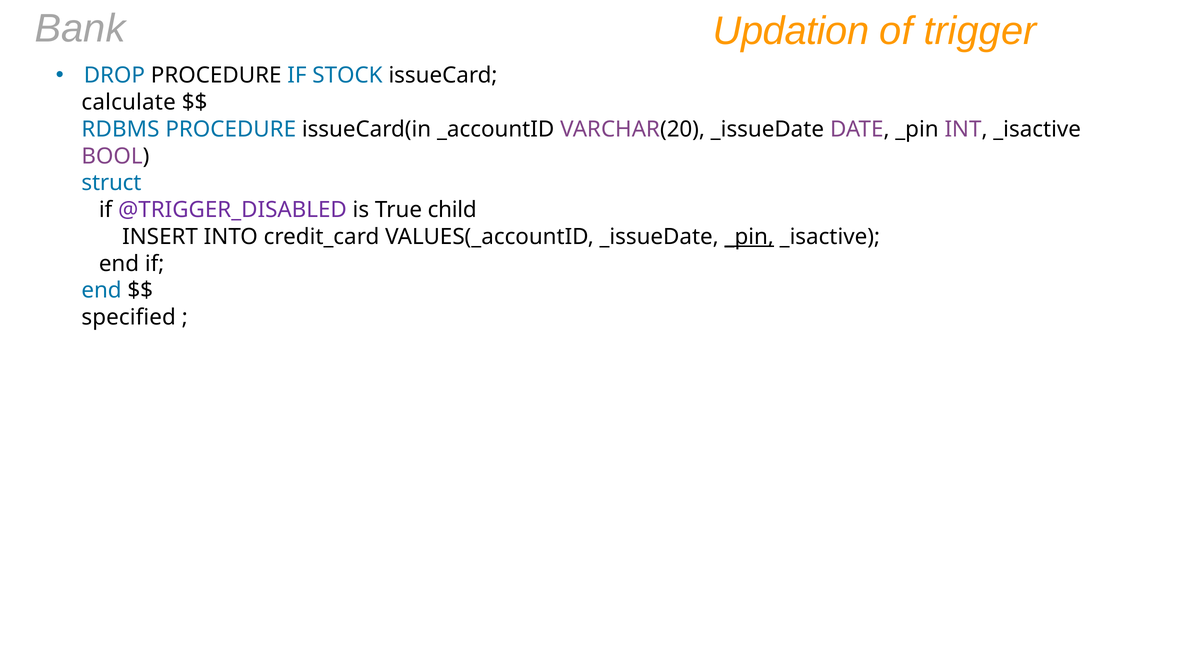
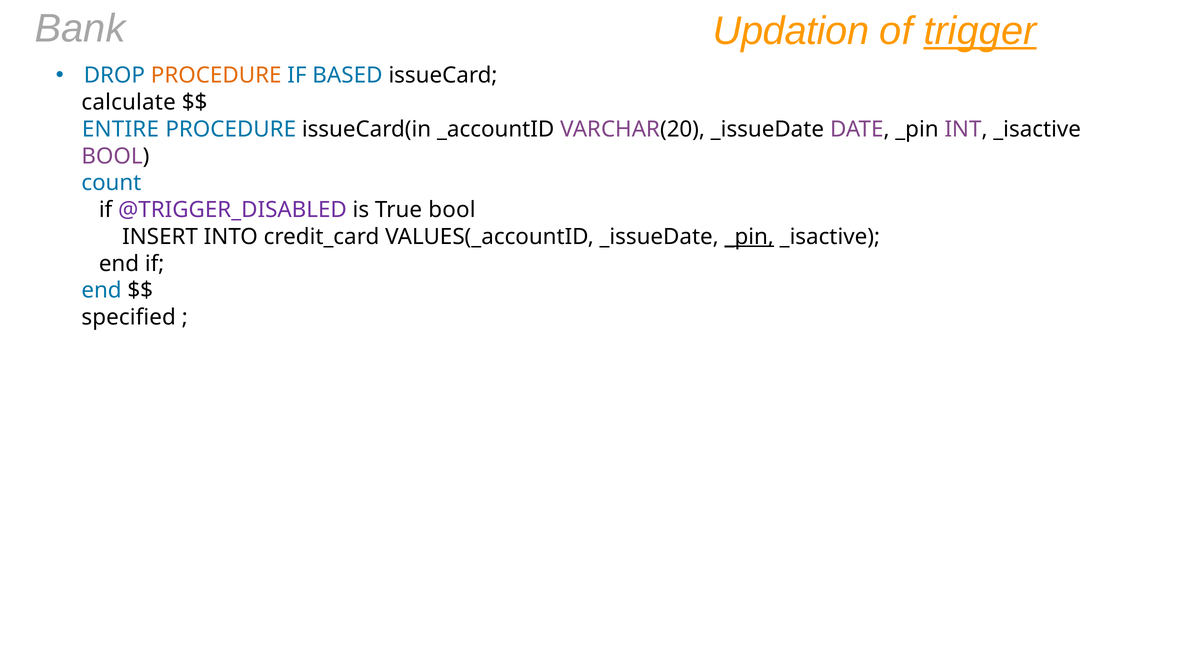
trigger underline: none -> present (980, 31)
PROCEDURE colour: black -> orange (216, 76)
STOCK: STOCK -> BASED (347, 76)
RDBMS: RDBMS -> ENTIRE (120, 129)
struct: struct -> count (111, 183)
True child: child -> bool (452, 210)
